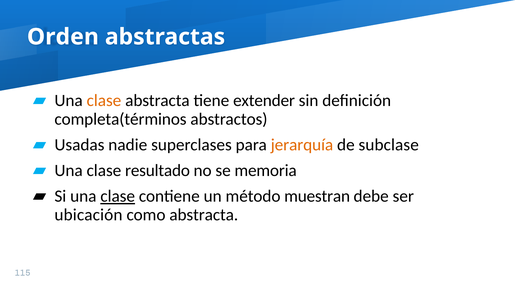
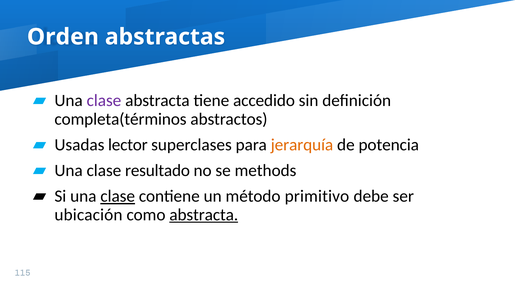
clase colour: orange -> purple (104, 101)
extender: extender -> accedido (264, 101)
nadie: nadie -> lector (128, 145)
subclase: subclase -> potencia (389, 145)
memoria: memoria -> methods (265, 171)
muestran: muestran -> primitivo (317, 196)
abstracta underline: none -> present (204, 215)
